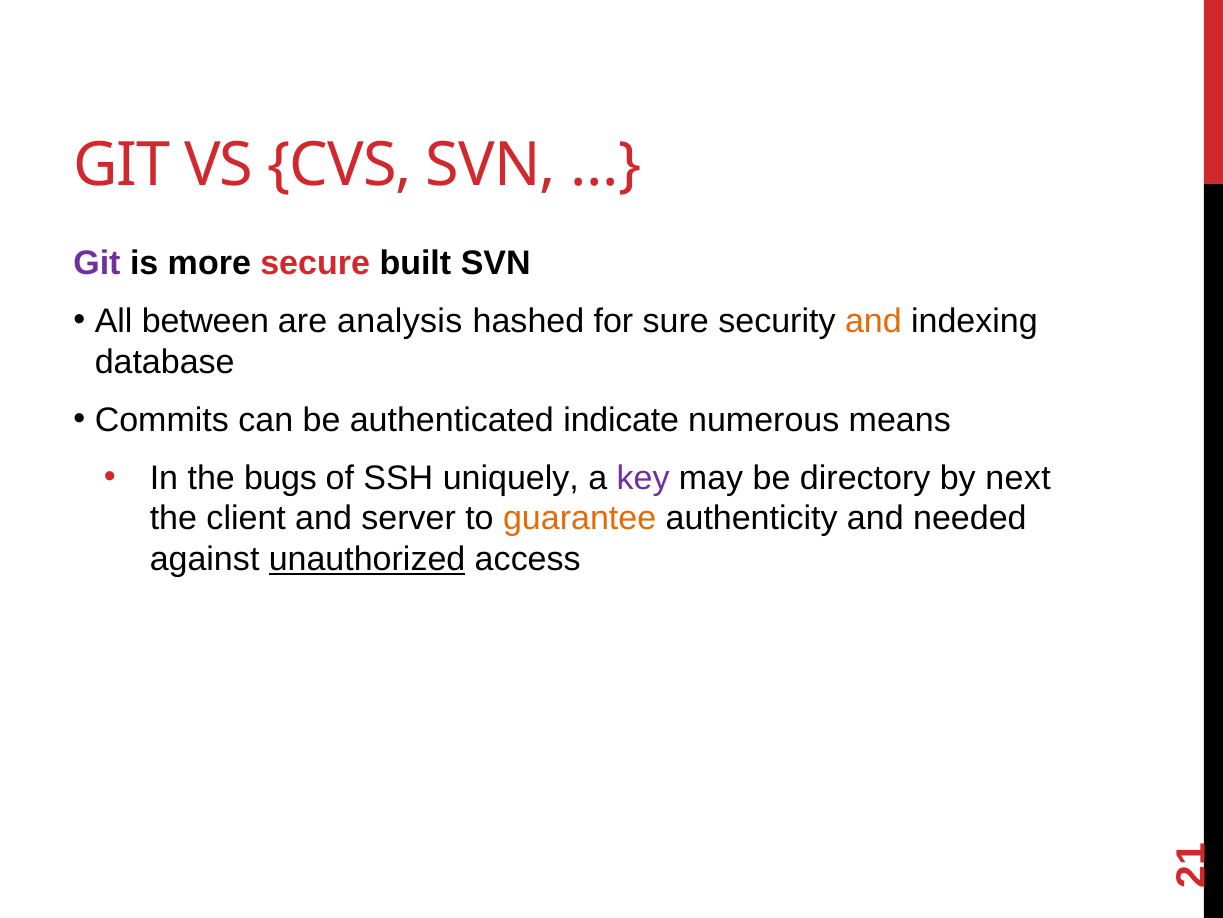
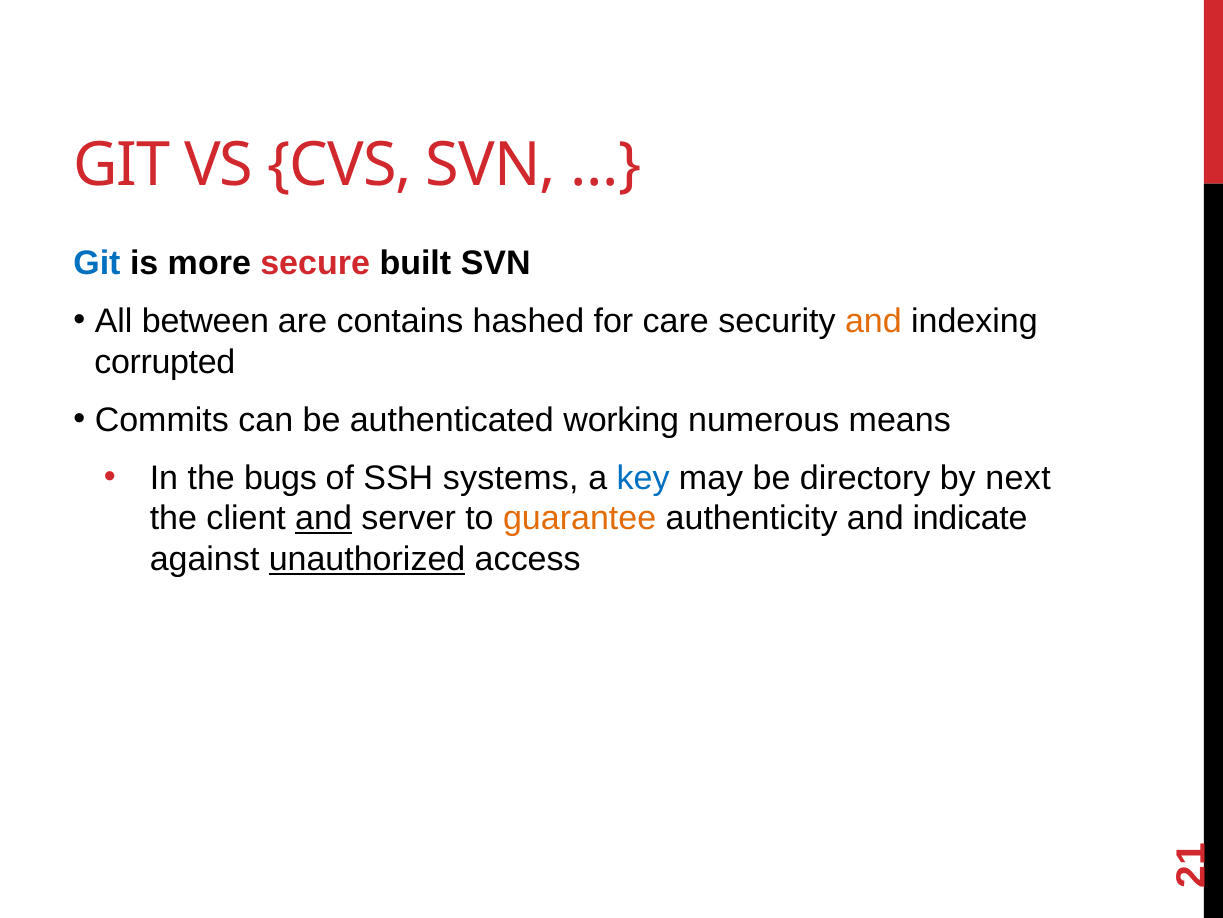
Git colour: purple -> blue (97, 263)
analysis: analysis -> contains (400, 321)
sure: sure -> care (676, 321)
database: database -> corrupted (165, 362)
indicate: indicate -> working (621, 420)
uniquely: uniquely -> systems (511, 477)
key colour: purple -> blue (643, 477)
and underline: none -> present (324, 518)
needed: needed -> indicate (970, 518)
